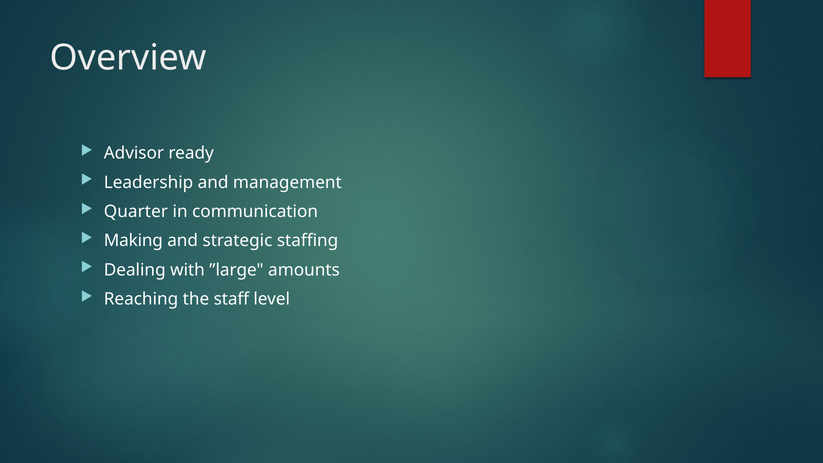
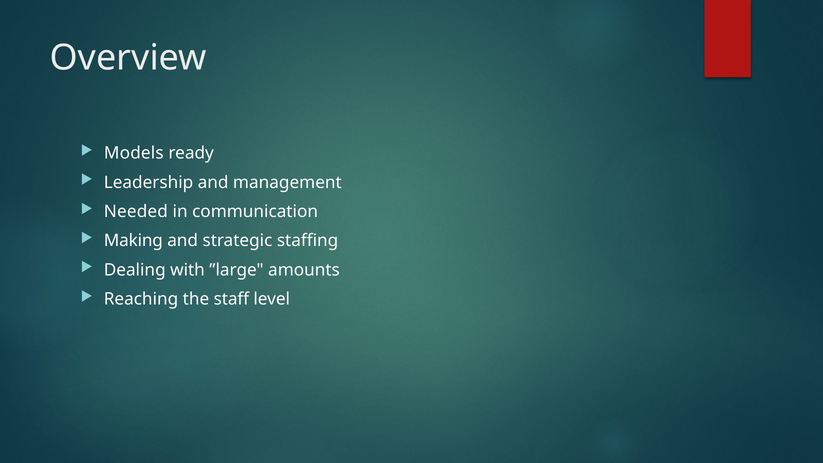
Advisor: Advisor -> Models (134, 153)
Quarter: Quarter -> Needed (136, 211)
